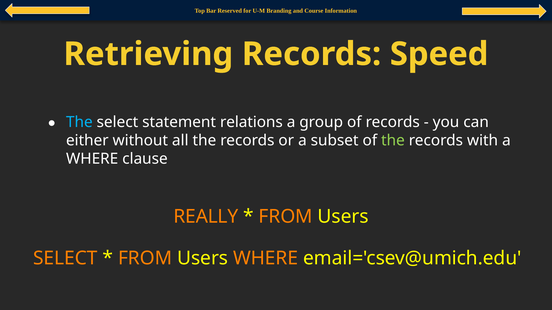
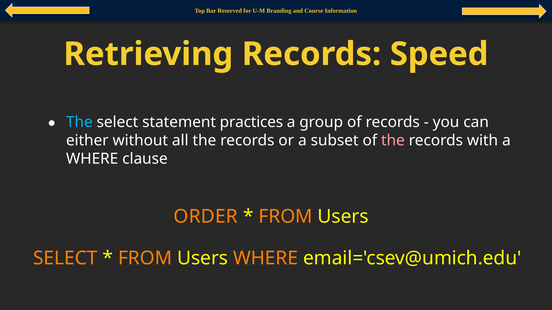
relations: relations -> practices (251, 122)
the colour: light green -> pink (393, 141)
REALLY: REALLY -> ORDER (206, 217)
